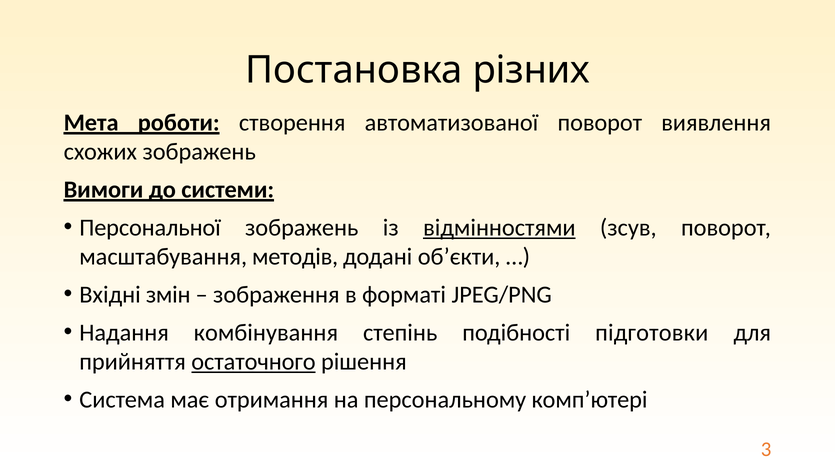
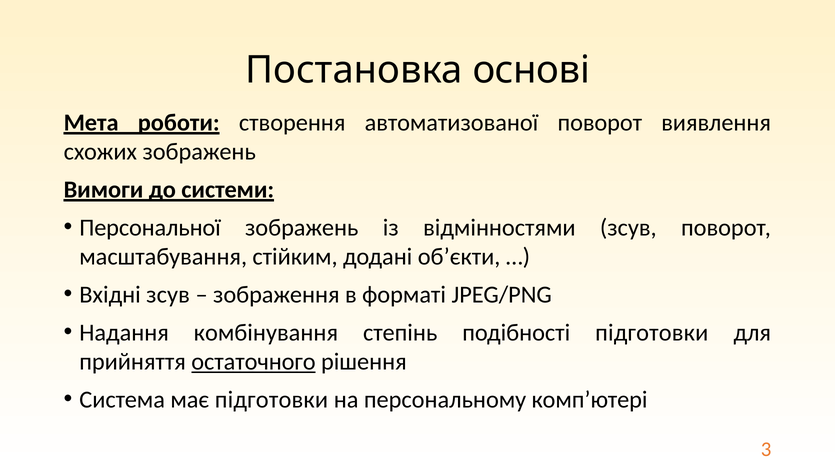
різних: різних -> основі (531, 70)
відмінностями underline: present -> none (499, 228)
методів: методів -> стійким (295, 257)
Вхідні змін: змін -> зсув (168, 295)
має отримання: отримання -> підготовки (271, 399)
